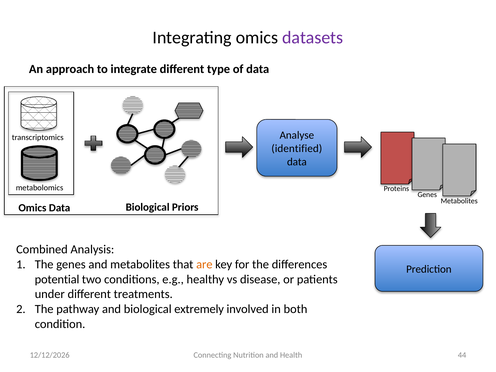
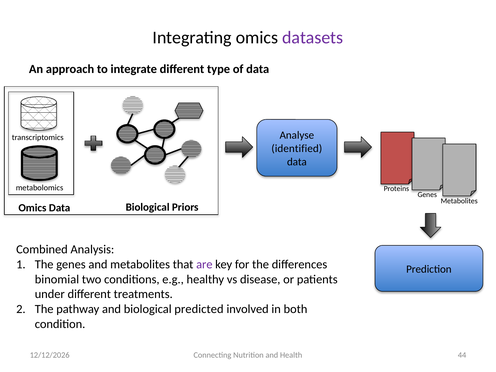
are colour: orange -> purple (204, 264)
potential: potential -> binomial (57, 279)
extremely: extremely -> predicted (199, 309)
